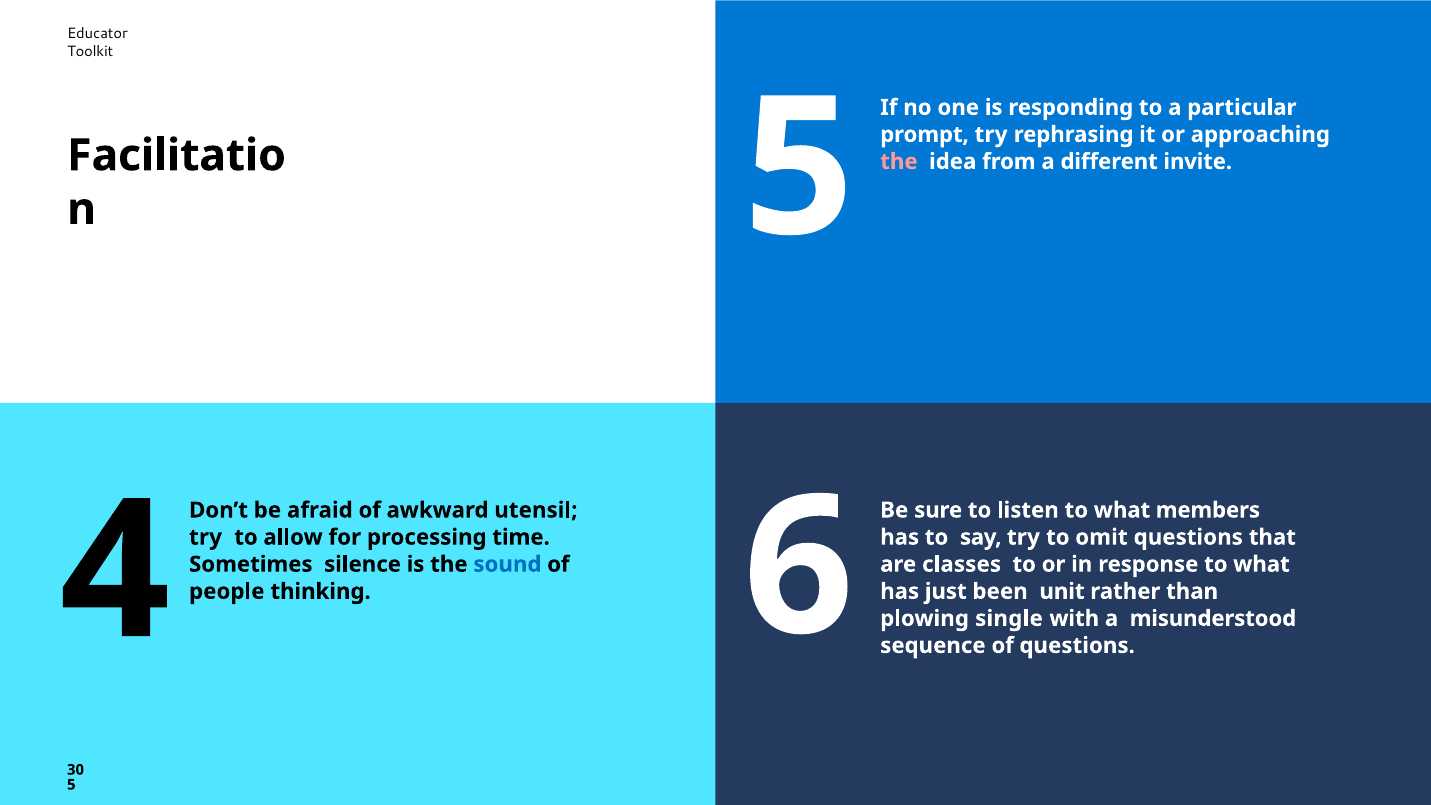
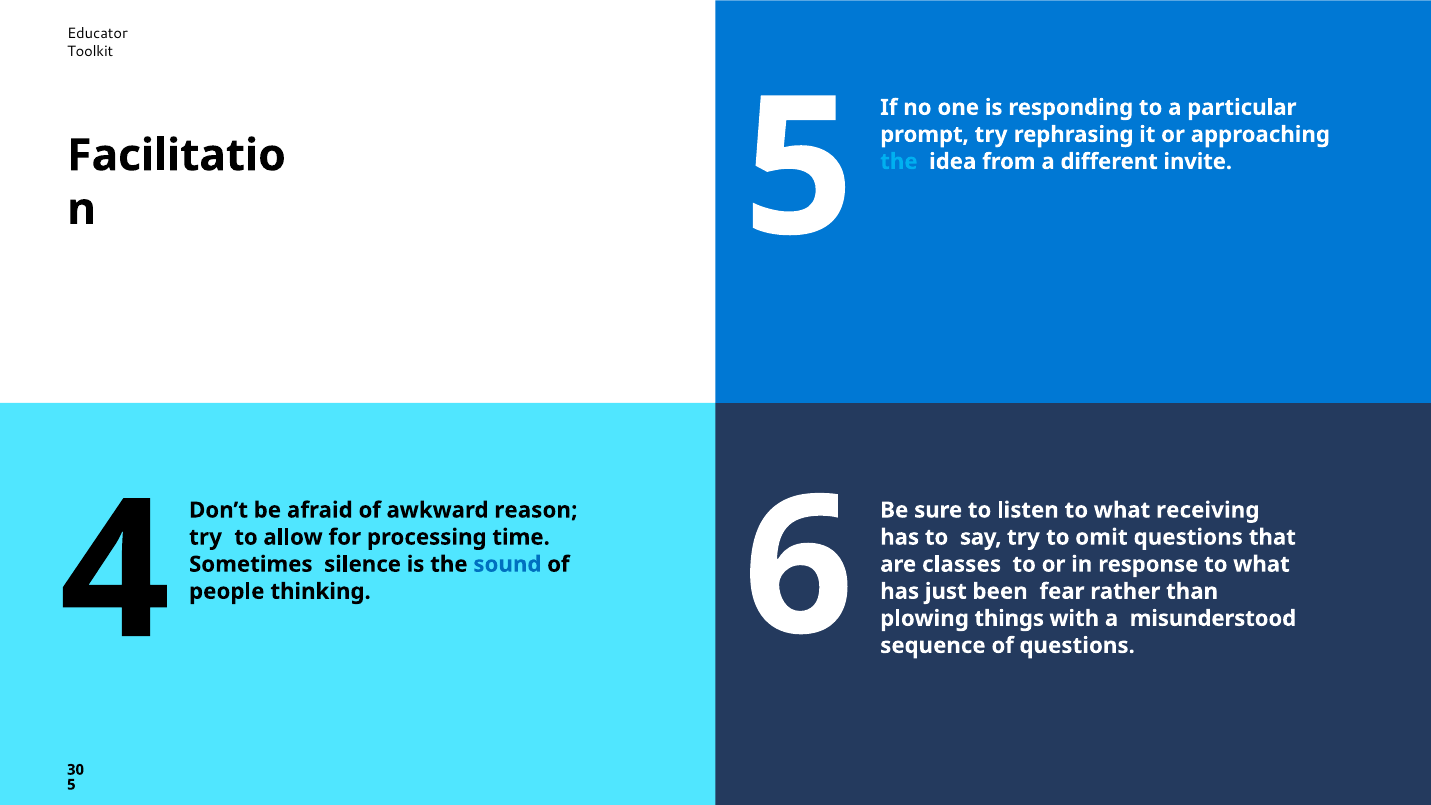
the colour: pink -> light blue (899, 162)
utensil: utensil -> reason (536, 510)
members: members -> receiving (1208, 510)
unit: unit -> fear (1062, 591)
single: single -> things (1009, 618)
